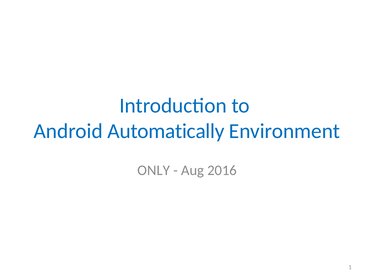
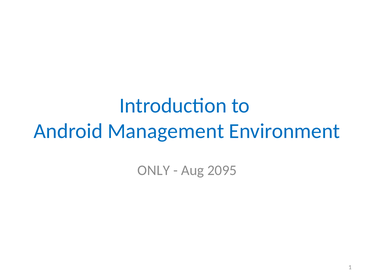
Automatically: Automatically -> Management (166, 131)
2016: 2016 -> 2095 (222, 171)
